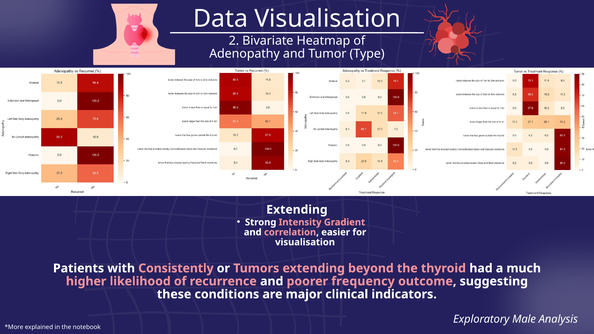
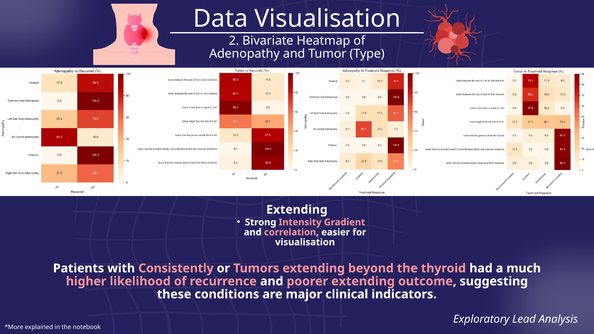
poorer frequency: frequency -> extending (363, 281)
Male: Male -> Lead (524, 319)
